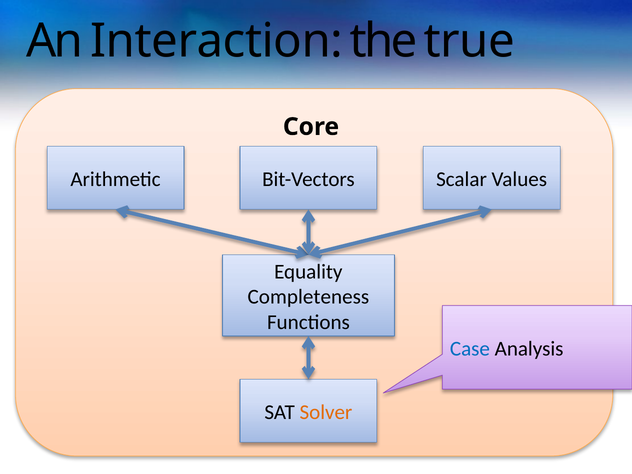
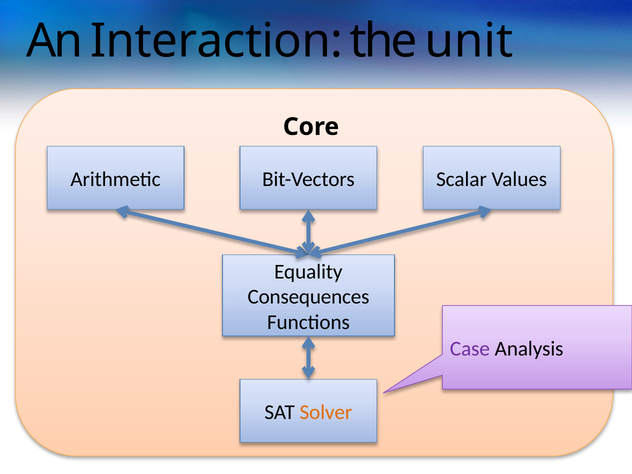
true: true -> unit (469, 41)
Completeness: Completeness -> Consequences (308, 297)
Case colour: blue -> purple (470, 349)
